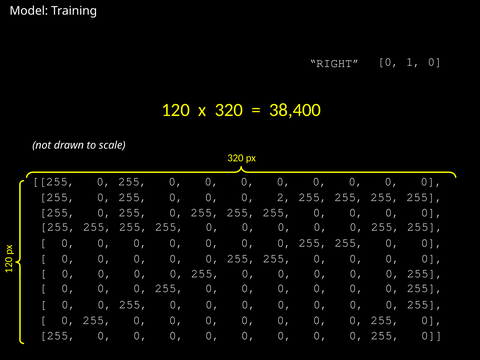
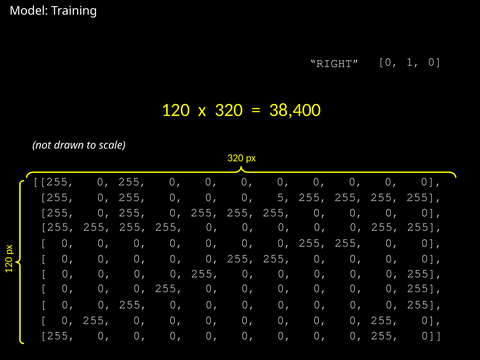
0 2: 2 -> 5 (284, 197)
